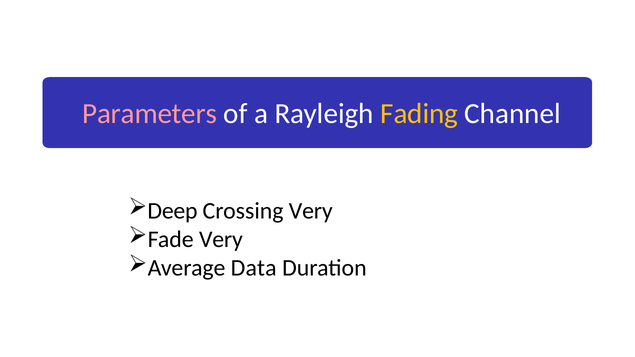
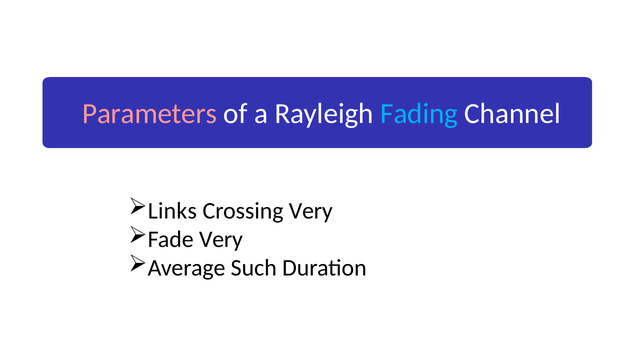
Fading colour: yellow -> light blue (419, 114)
Deep: Deep -> Links (172, 211)
Data: Data -> Such (254, 268)
